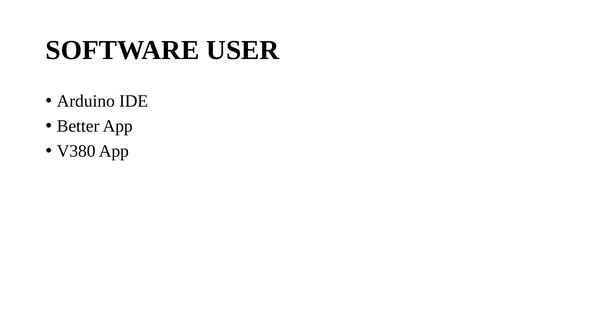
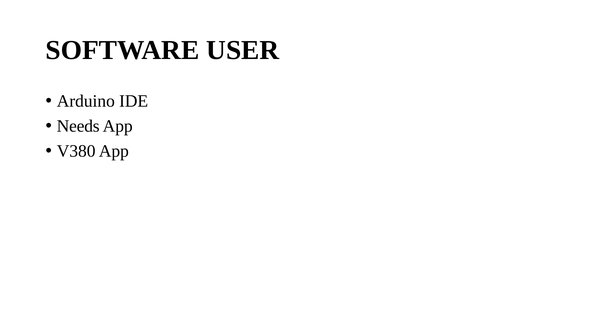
Better: Better -> Needs (78, 126)
